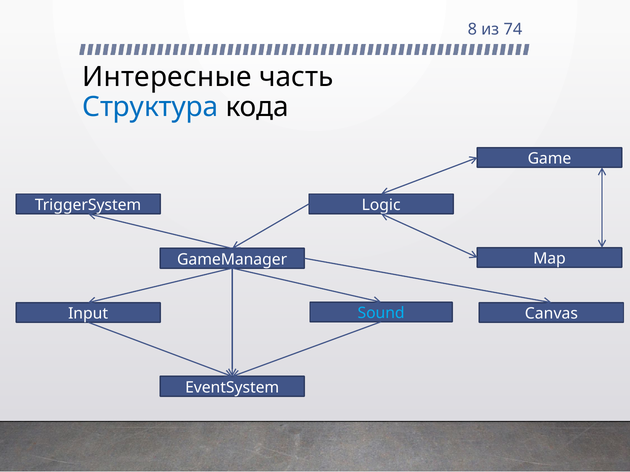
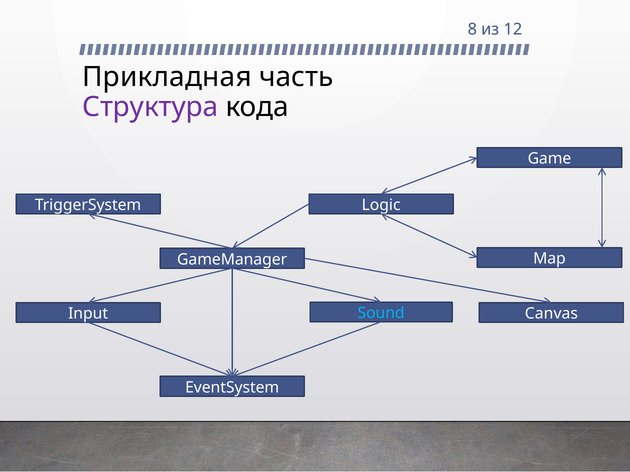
74: 74 -> 12 (513, 29)
Интересные: Интересные -> Прикладная (167, 77)
Структура colour: blue -> purple (150, 107)
